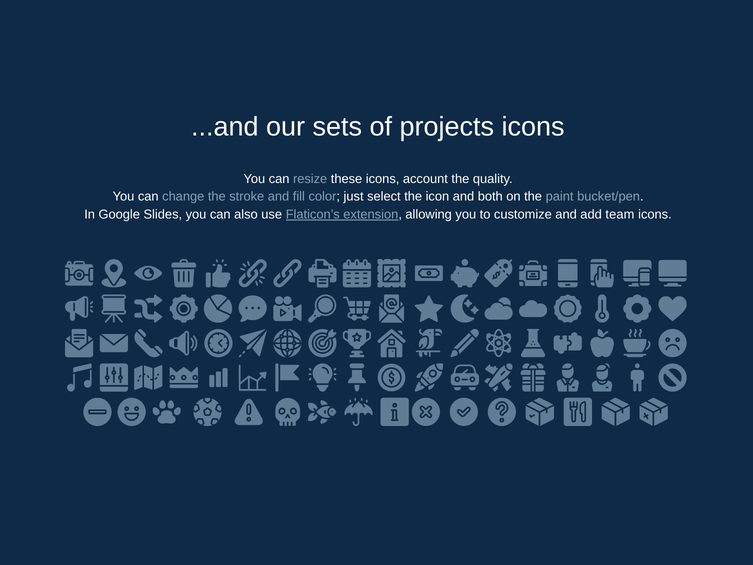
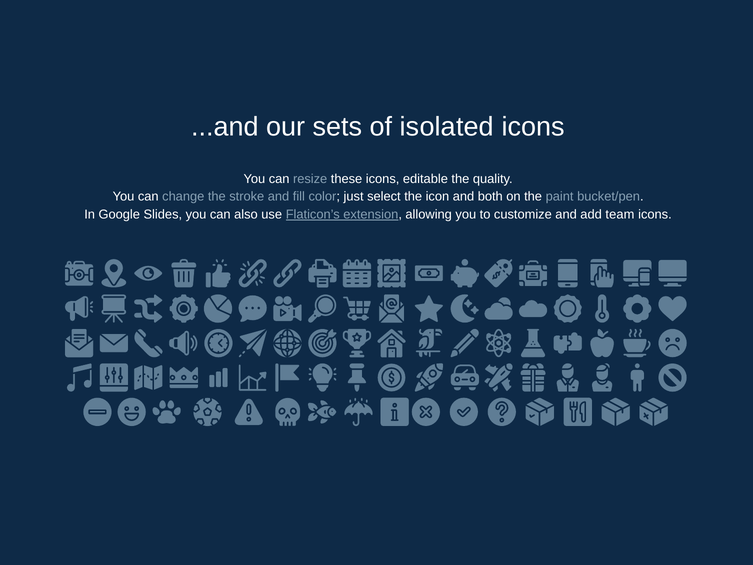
projects: projects -> isolated (447, 127)
account: account -> editable (425, 179)
